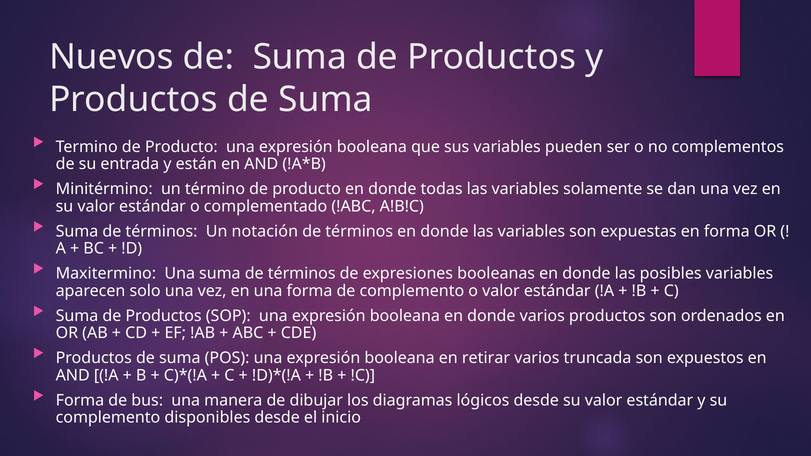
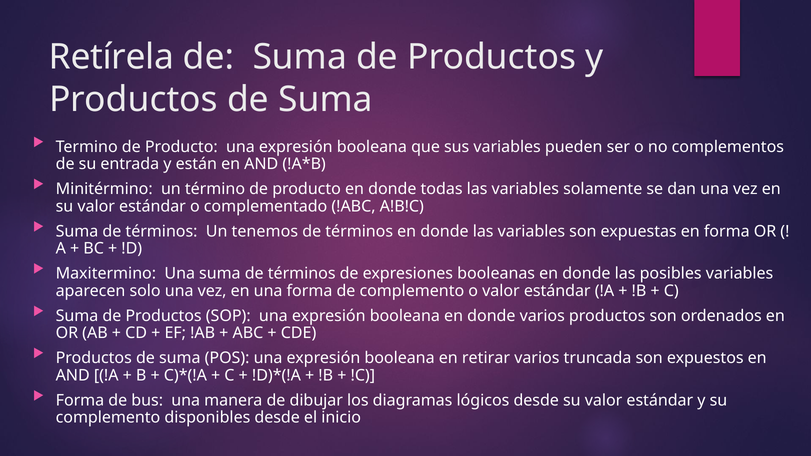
Nuevos: Nuevos -> Retírela (111, 57)
notación: notación -> tenemos (265, 231)
